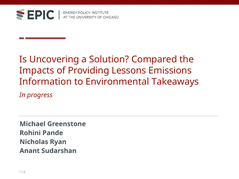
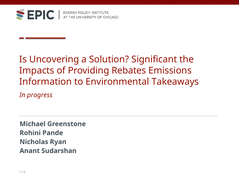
Compared: Compared -> Significant (154, 59)
Lessons: Lessons -> Rebates (129, 71)
